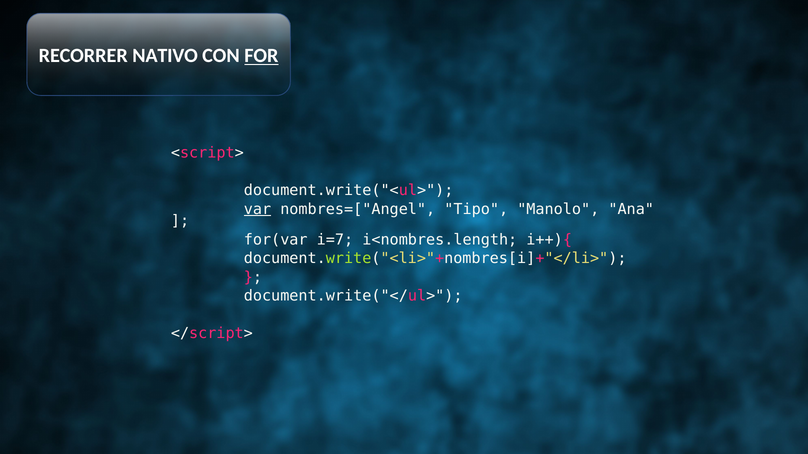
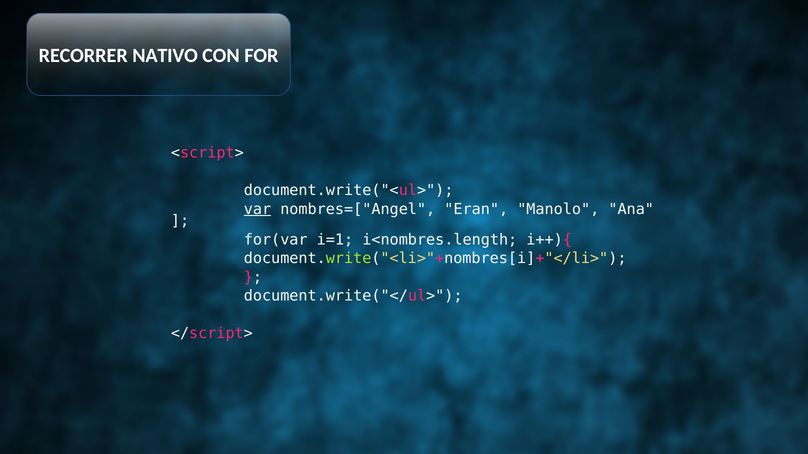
FOR underline: present -> none (261, 56)
Tipo: Tipo -> Eran (476, 209)
i=7: i=7 -> i=1 (335, 240)
